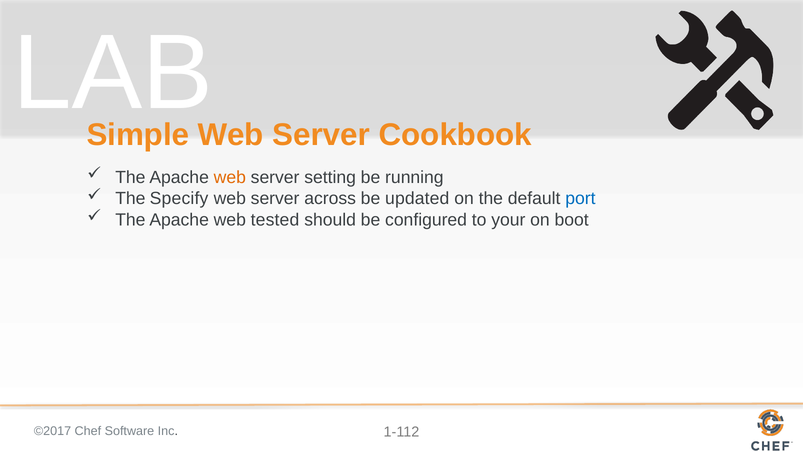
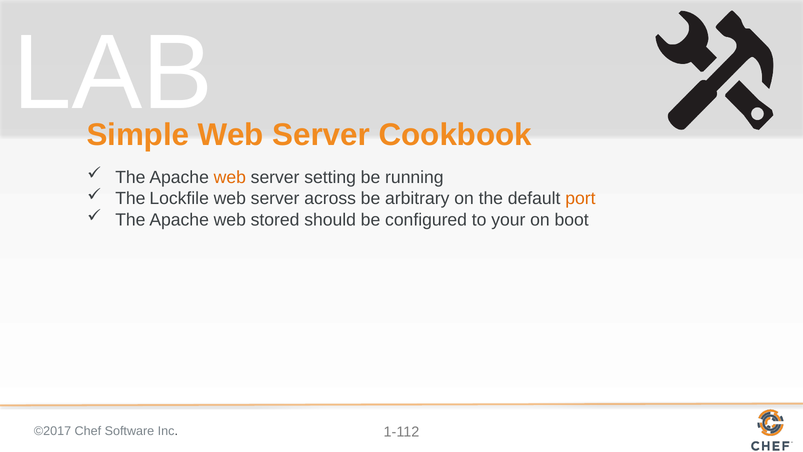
Specify: Specify -> Lockfile (179, 198)
updated: updated -> arbitrary (417, 198)
port colour: blue -> orange (580, 198)
tested: tested -> stored (275, 220)
